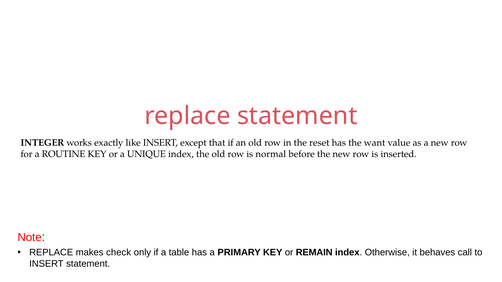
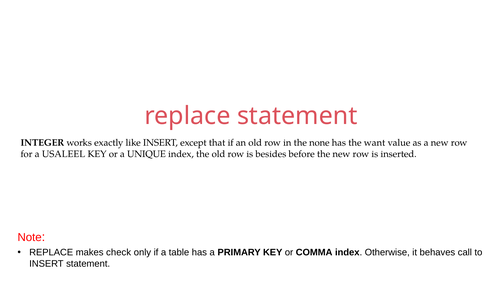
reset: reset -> none (319, 143)
ROUTINE: ROUTINE -> USALEEL (64, 154)
normal: normal -> besides (271, 154)
REMAIN: REMAIN -> COMMA (314, 253)
